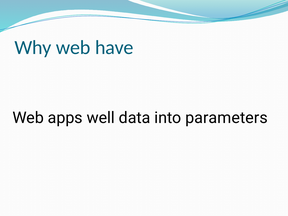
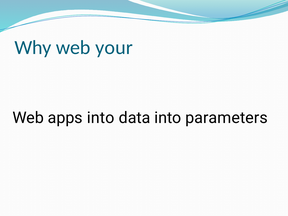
have: have -> your (114, 48)
apps well: well -> into (101, 118)
